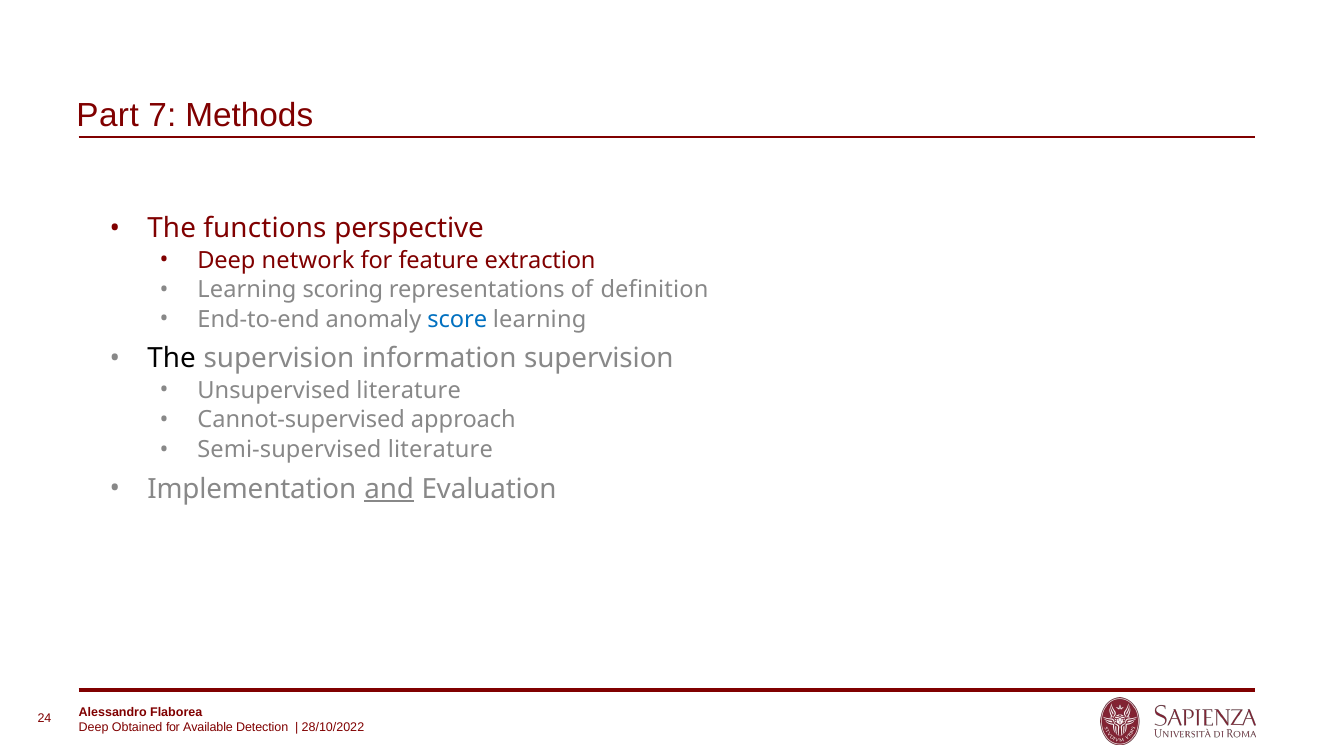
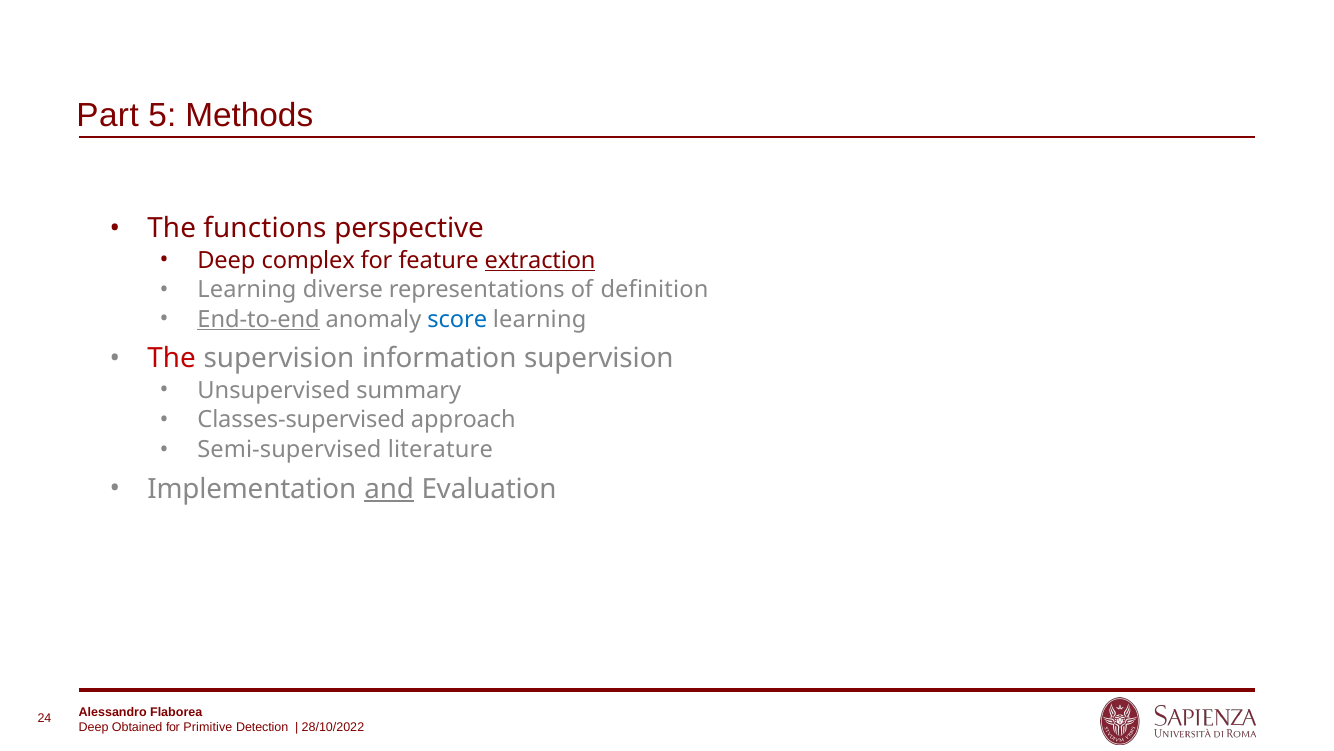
7: 7 -> 5 (162, 115)
network: network -> complex (308, 260)
extraction underline: none -> present (540, 260)
scoring: scoring -> diverse (343, 289)
End-to-end underline: none -> present (259, 319)
The colour: black -> red (172, 358)
Unsupervised literature: literature -> summary (409, 390)
Cannot-supervised: Cannot-supervised -> Classes-supervised (301, 420)
Available: Available -> Primitive (208, 727)
